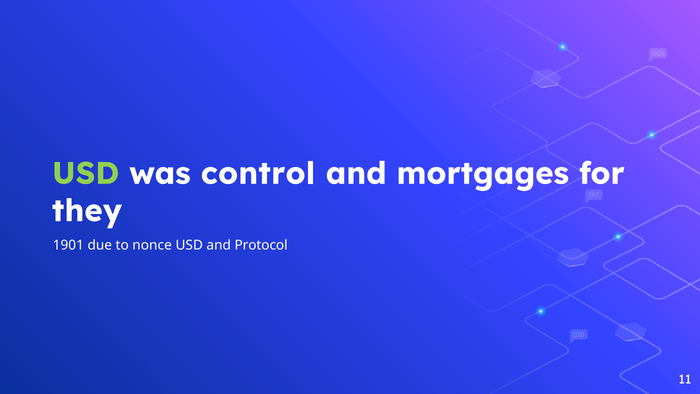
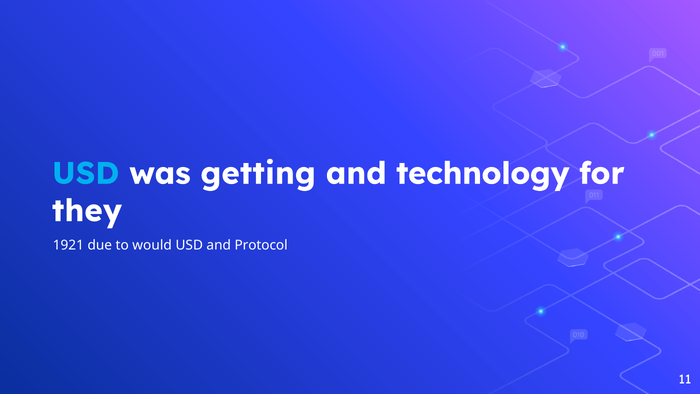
USD colour: light green -> light blue (86, 173)
control: control -> getting (258, 173)
mortgages: mortgages -> technology (483, 173)
1901: 1901 -> 1921 (68, 245)
nonce: nonce -> would (152, 245)
